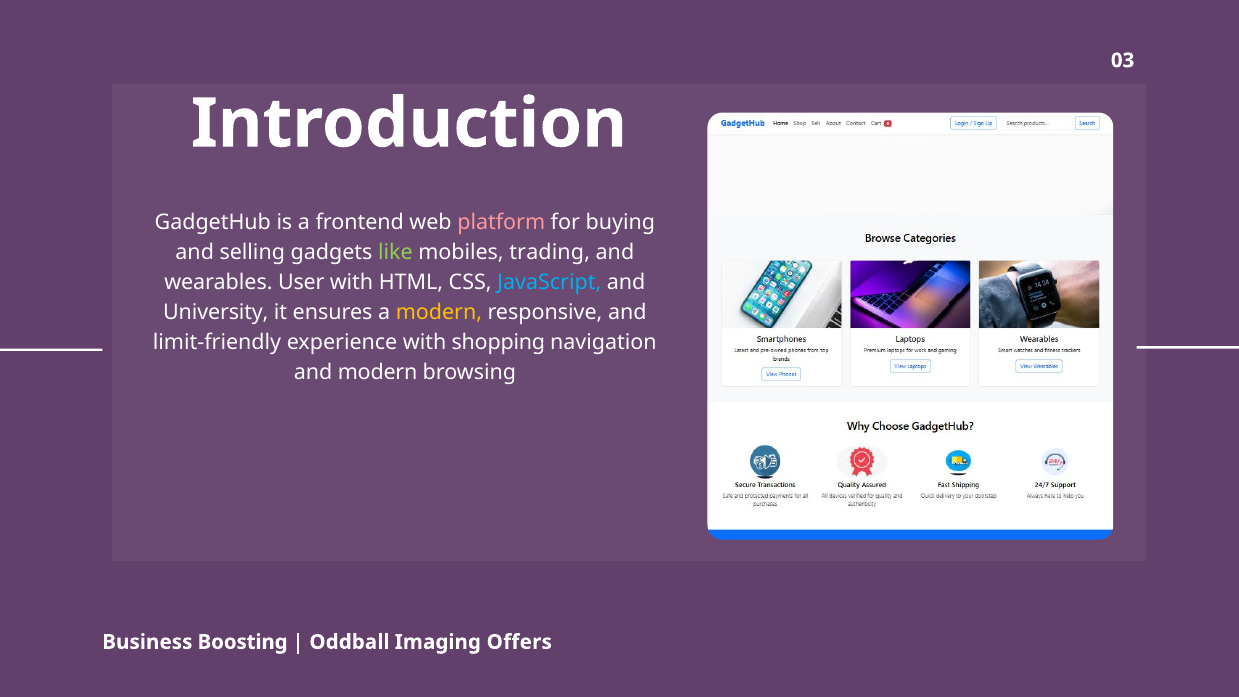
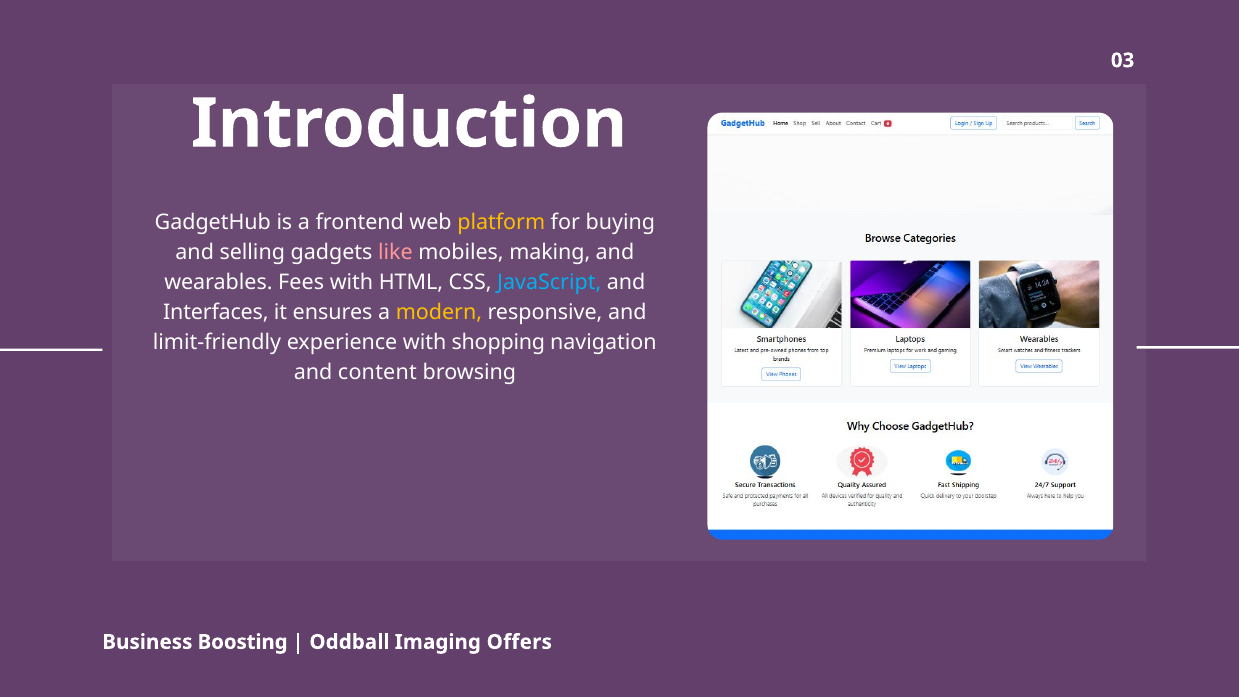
platform colour: pink -> yellow (501, 222)
like colour: light green -> pink (395, 252)
trading: trading -> making (550, 252)
User: User -> Fees (301, 282)
University: University -> Interfaces (216, 312)
and modern: modern -> content (377, 373)
